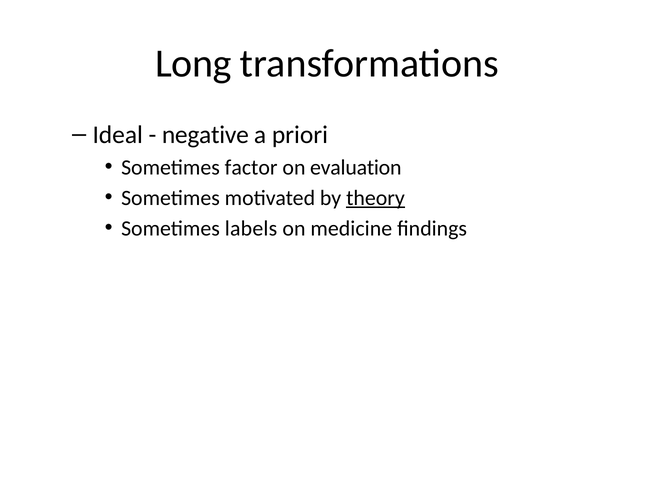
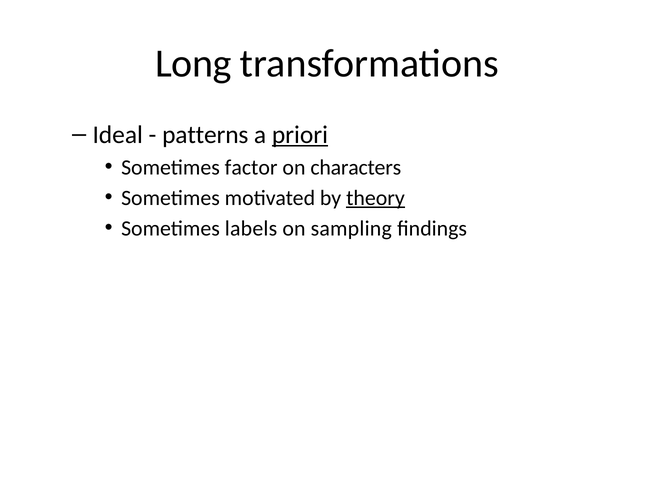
negative: negative -> patterns (205, 135)
priori underline: none -> present (300, 135)
evaluation: evaluation -> characters (356, 167)
medicine: medicine -> sampling (351, 229)
